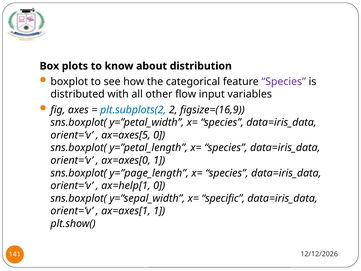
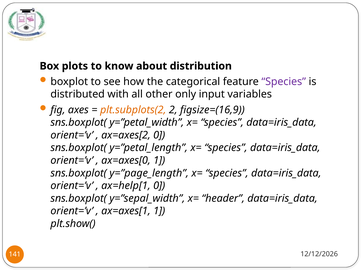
flow: flow -> only (186, 94)
plt.subplots(2 colour: blue -> orange (133, 110)
ax=axes[5: ax=axes[5 -> ax=axes[2 (126, 135)
specific: specific -> header (223, 198)
